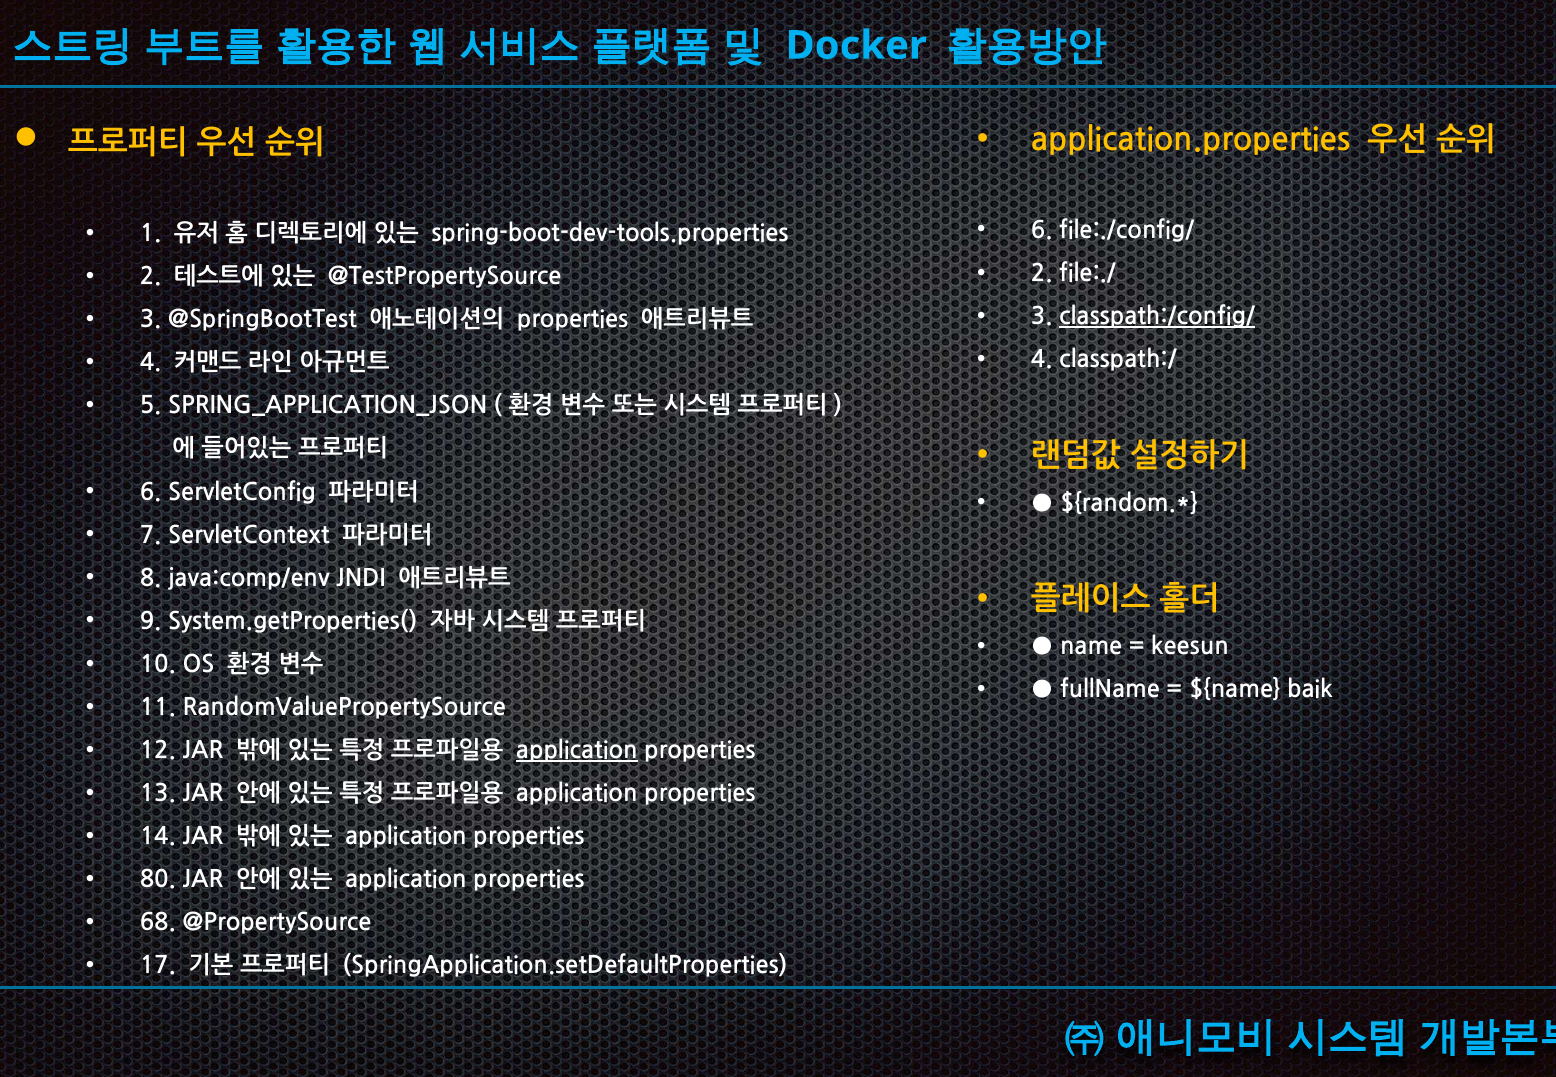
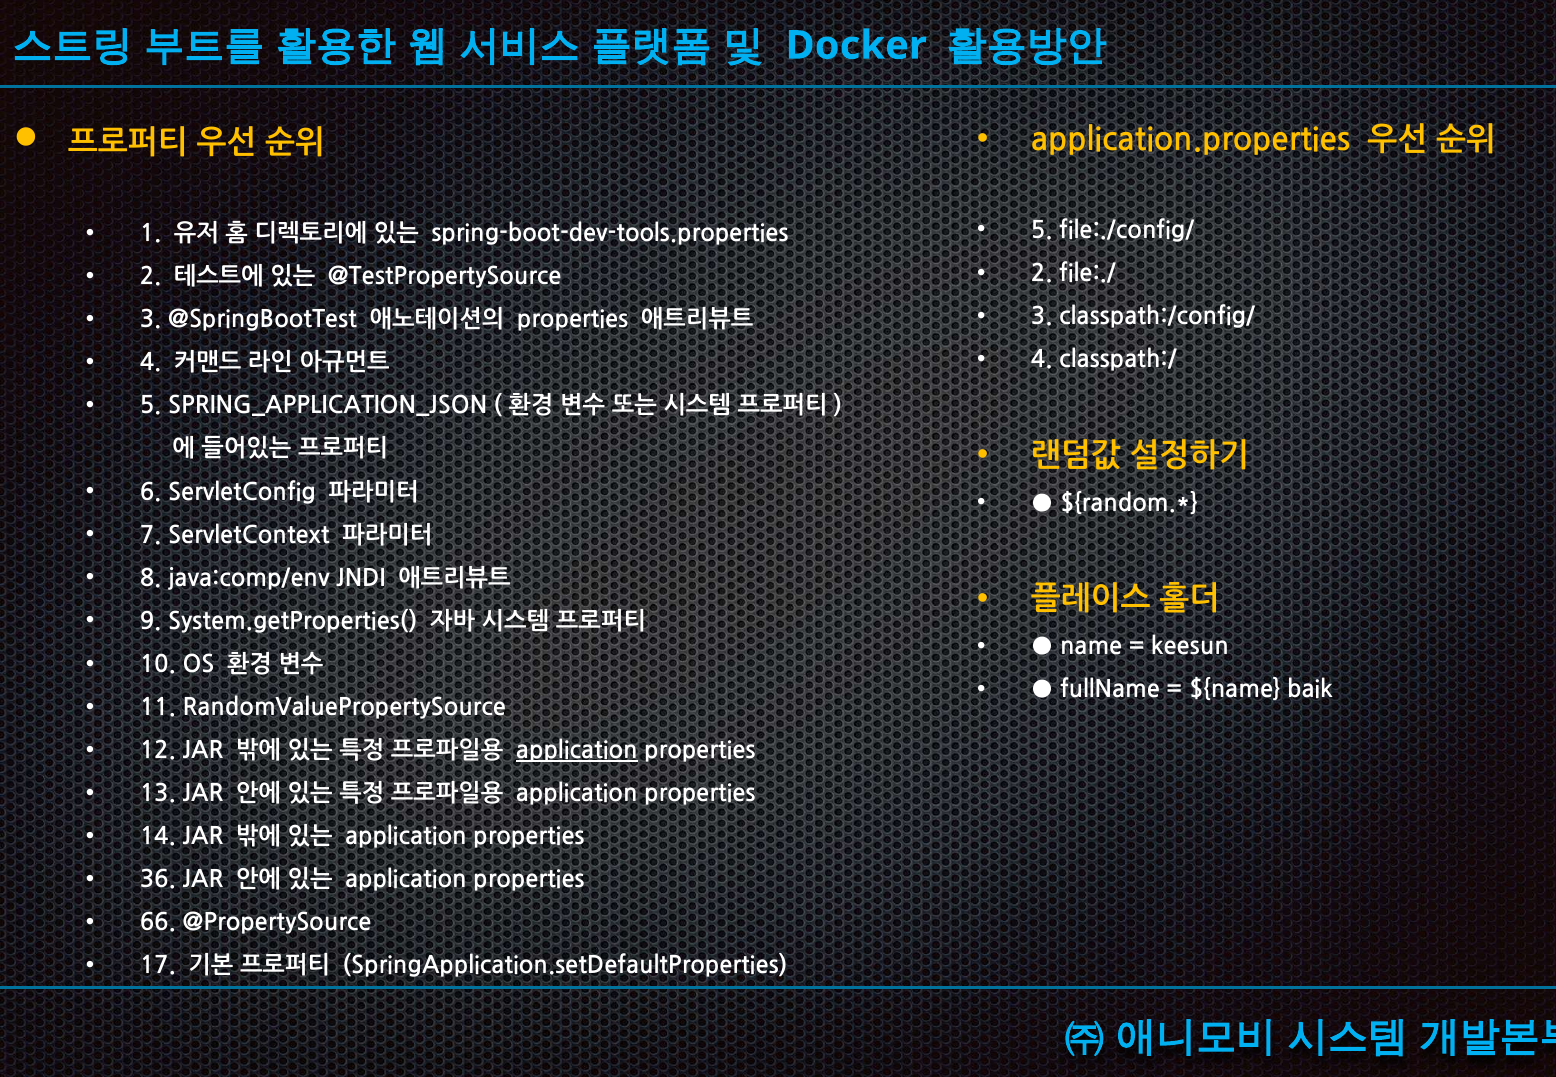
6: 6 -> 5 (1042, 230)
classpath:/config/ underline: present -> none (1157, 317)
80: 80 -> 36 (158, 880)
68: 68 -> 66 (158, 923)
